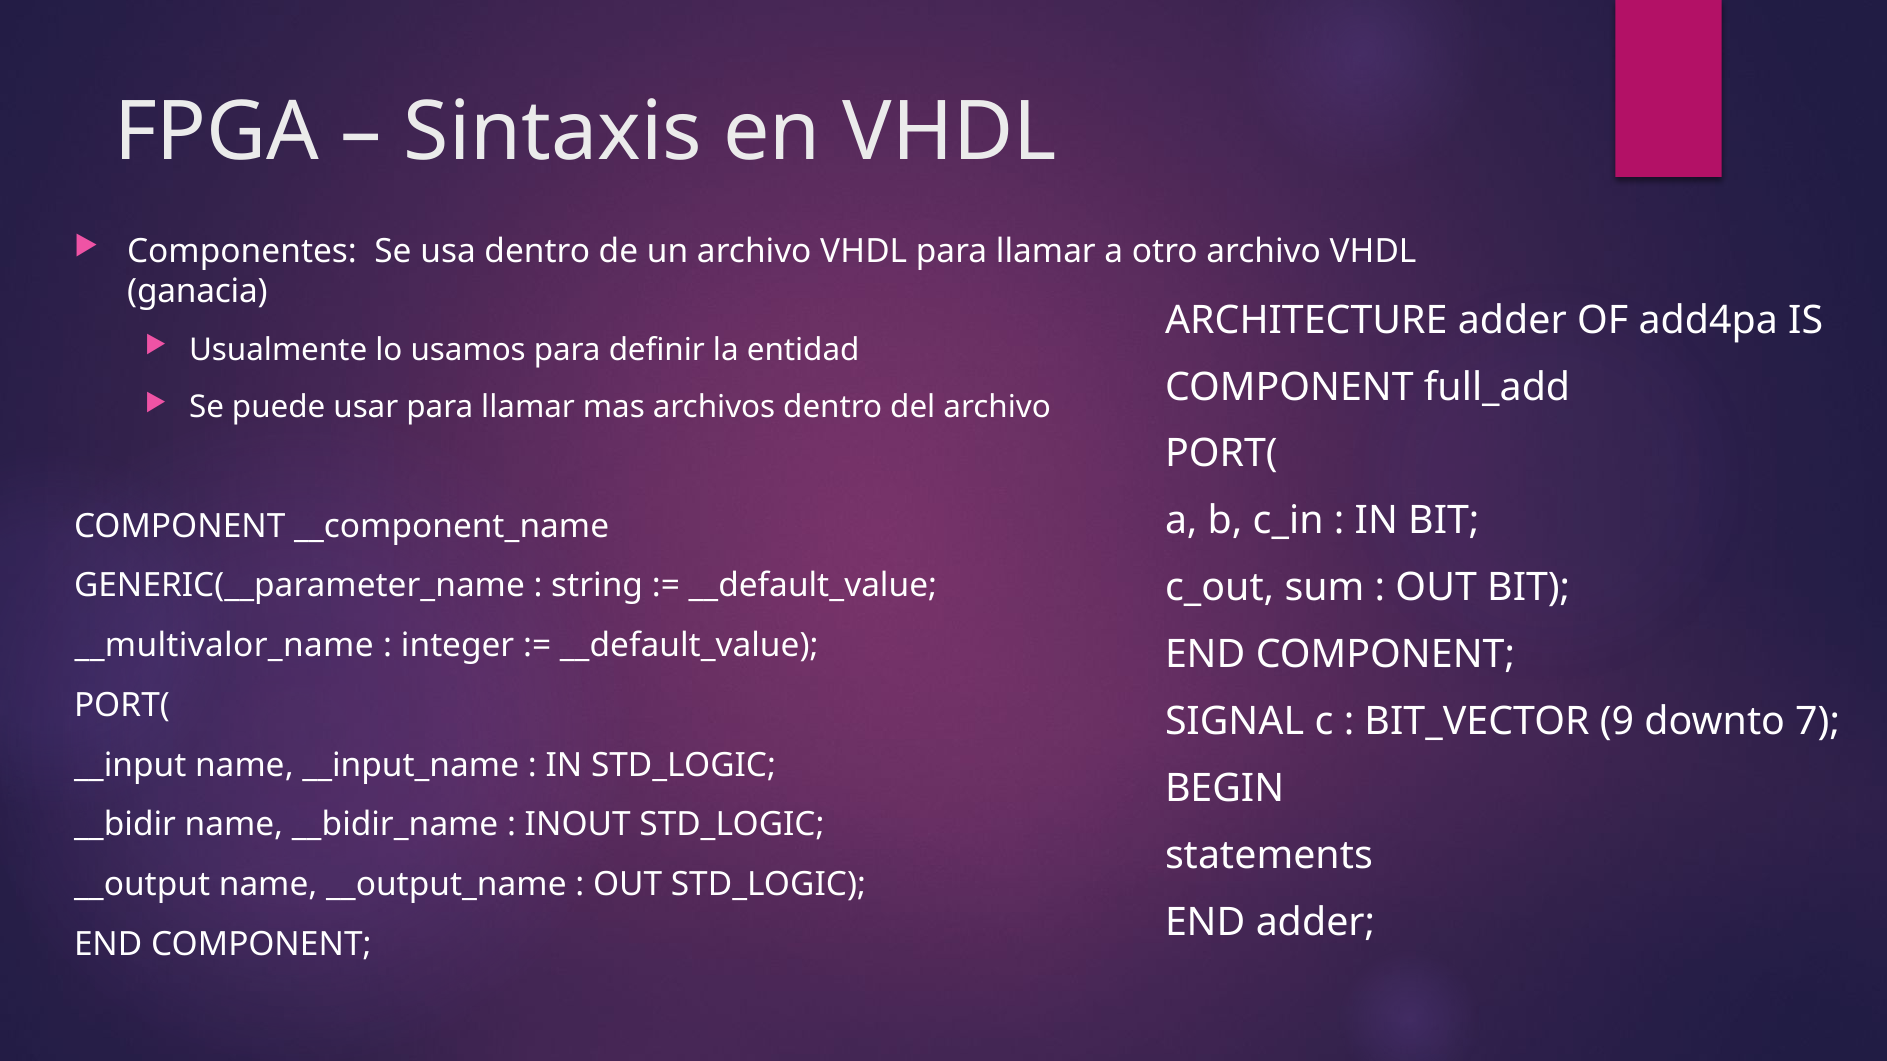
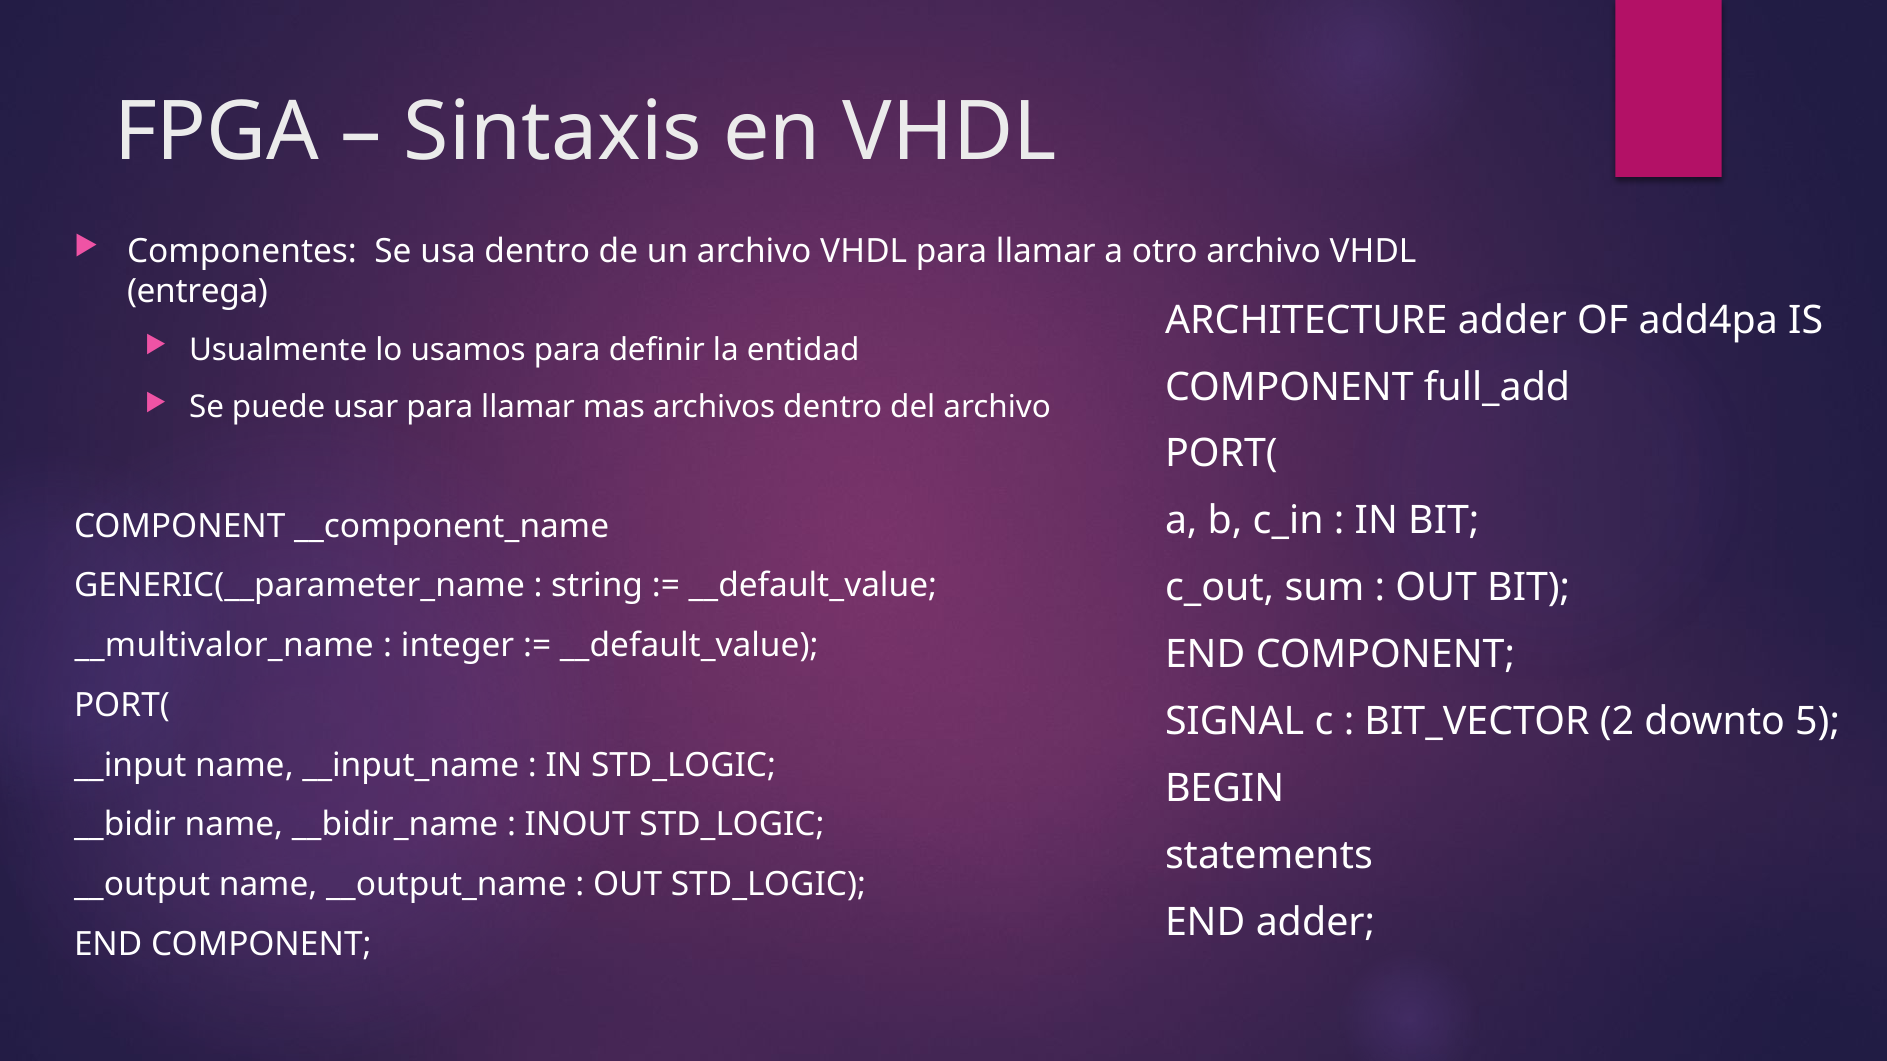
ganacia: ganacia -> entrega (197, 292)
9: 9 -> 2 (1617, 722)
7: 7 -> 5 (1818, 722)
